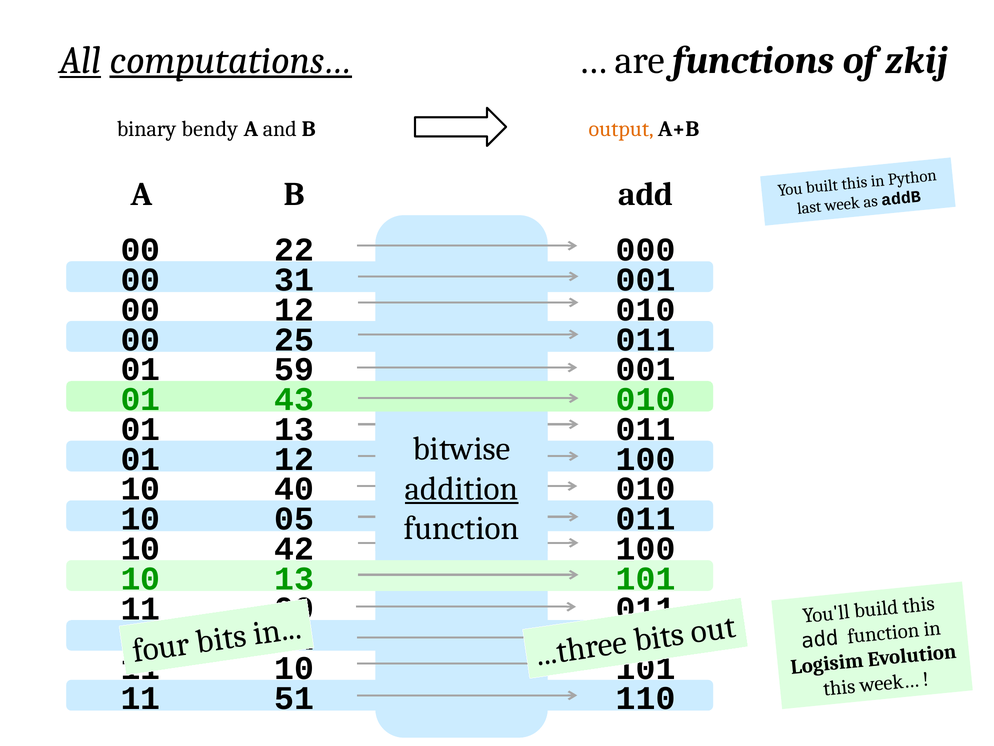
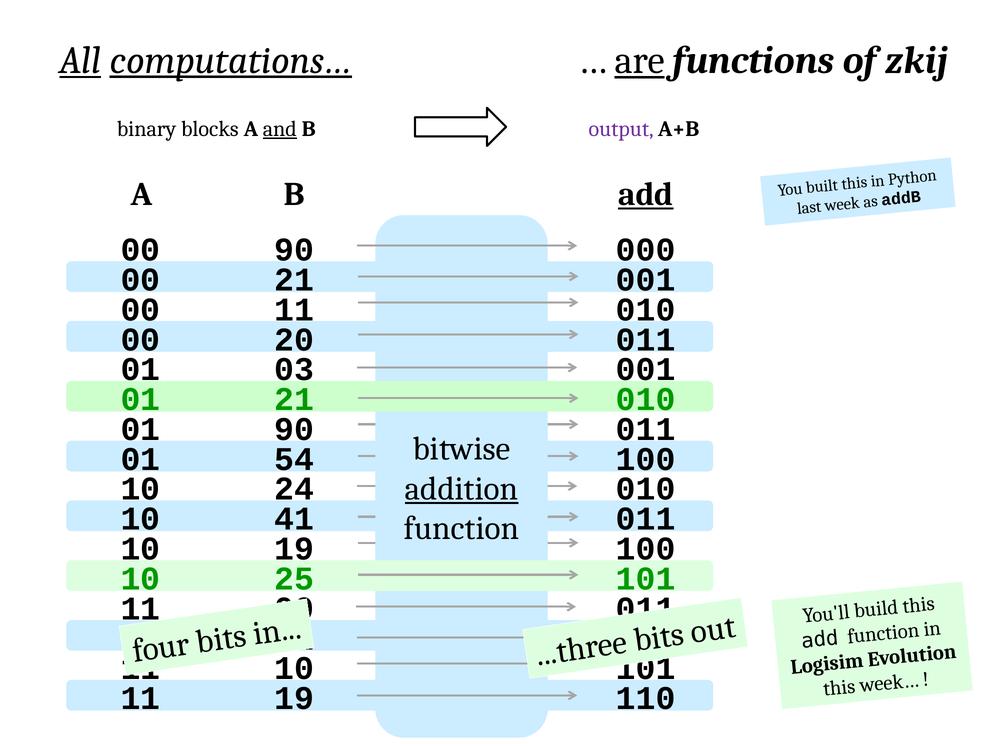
are underline: none -> present (640, 61)
bendy: bendy -> blocks (210, 129)
and underline: none -> present (280, 129)
output colour: orange -> purple (621, 129)
add underline: none -> present (646, 194)
00 22: 22 -> 90 (294, 250)
00 31: 31 -> 21 (294, 280)
12: 12 -> 11 (294, 310)
25: 25 -> 20 (294, 339)
59: 59 -> 03 (294, 369)
01 43: 43 -> 21 (294, 399)
01 13: 13 -> 90 (294, 429)
01 12: 12 -> 54 (294, 459)
40: 40 -> 24 (294, 489)
05: 05 -> 41 (294, 519)
10 42: 42 -> 19 (294, 549)
10 13: 13 -> 25 (294, 578)
11 51: 51 -> 19 (294, 698)
